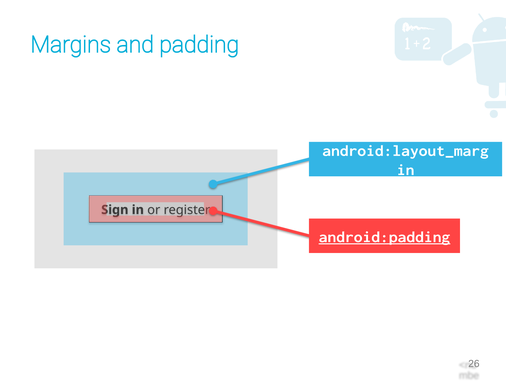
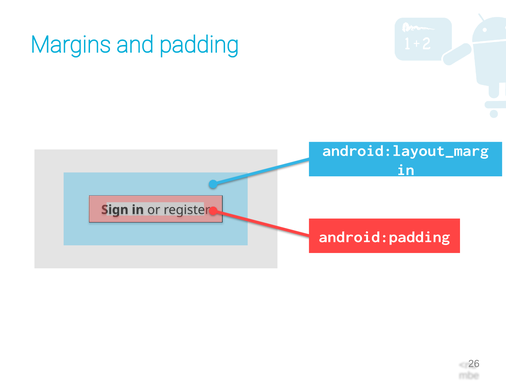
android:padding underline: present -> none (384, 237)
